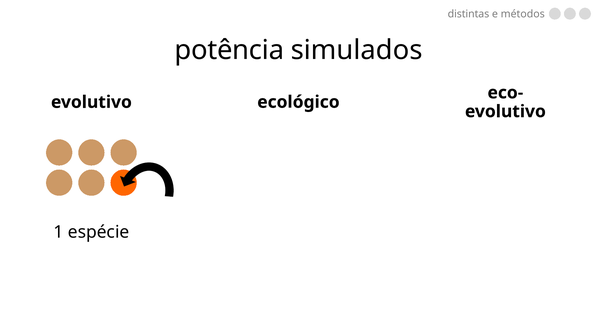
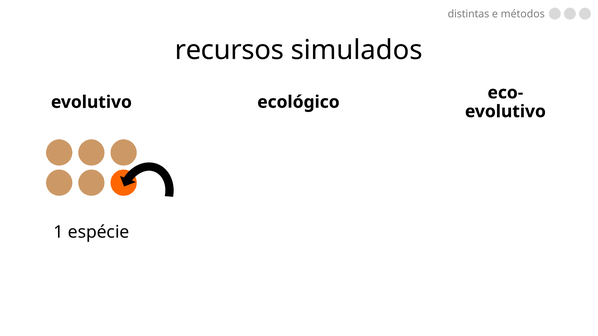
potência: potência -> recursos (229, 50)
